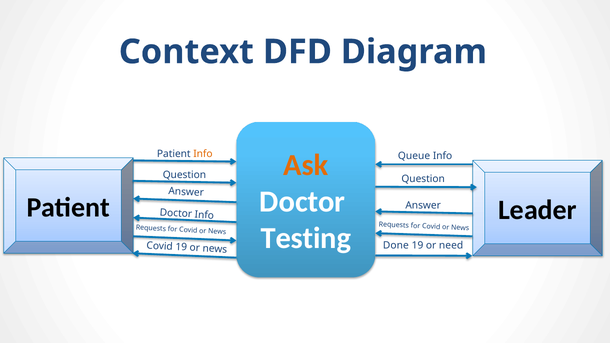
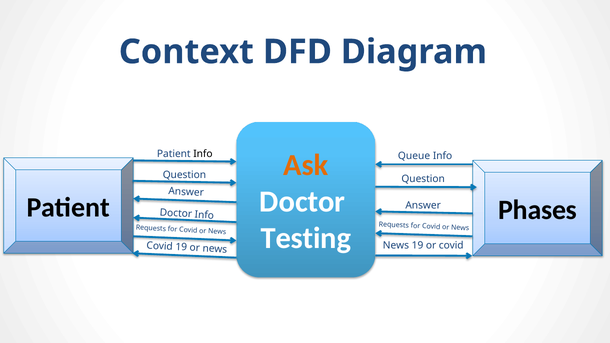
Info colour: orange -> black (203, 154)
Leader: Leader -> Phases (538, 210)
Done: Done -> News (396, 245)
or need: need -> covid (451, 245)
